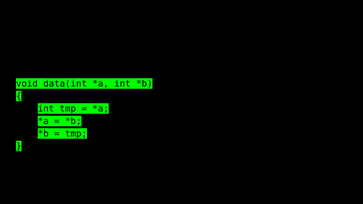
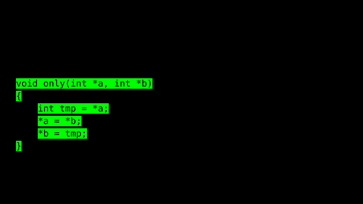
data(int: data(int -> only(int (65, 84)
